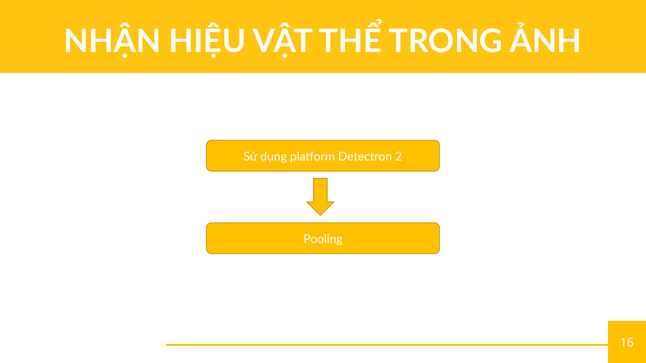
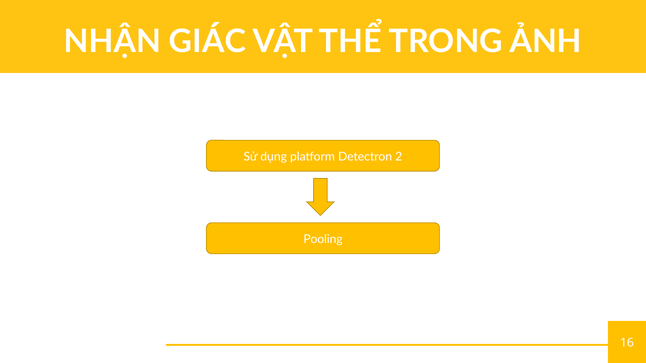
HIỆU: HIỆU -> GIÁC (207, 42)
